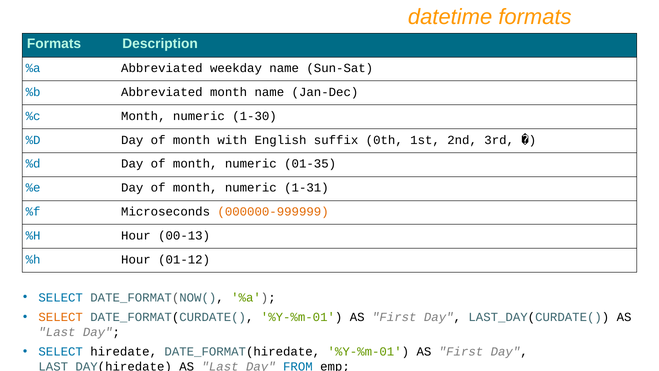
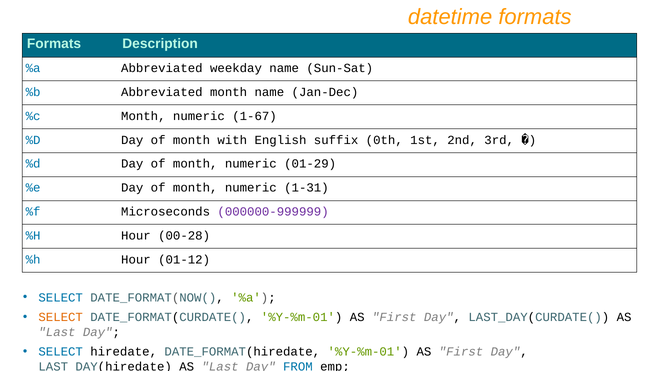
1-30: 1-30 -> 1-67 (255, 116)
01-35: 01-35 -> 01-29 (310, 164)
000000-999999 colour: orange -> purple (273, 212)
00-13: 00-13 -> 00-28 (184, 235)
